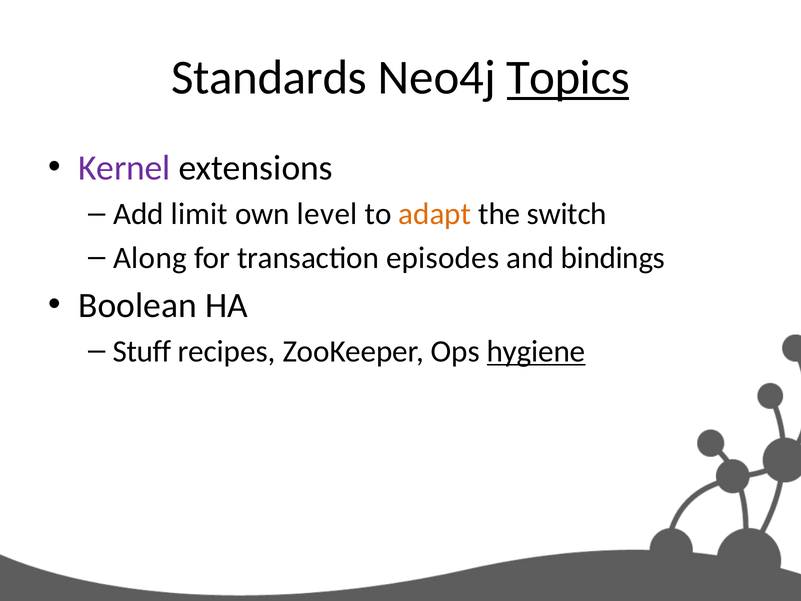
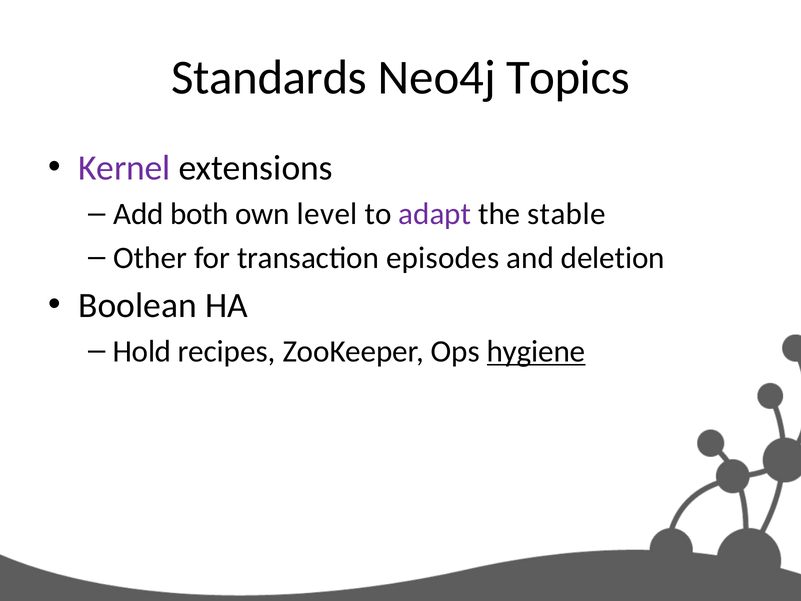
Topics underline: present -> none (568, 78)
limit: limit -> both (200, 214)
adapt colour: orange -> purple (435, 214)
switch: switch -> stable (566, 214)
Along: Along -> Other (150, 258)
bindings: bindings -> deletion (613, 258)
Stuff: Stuff -> Hold (142, 351)
